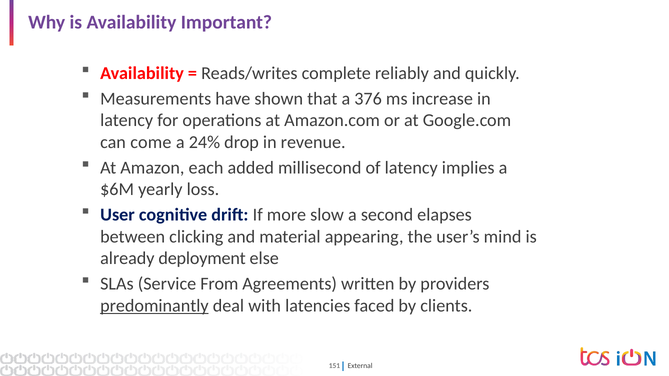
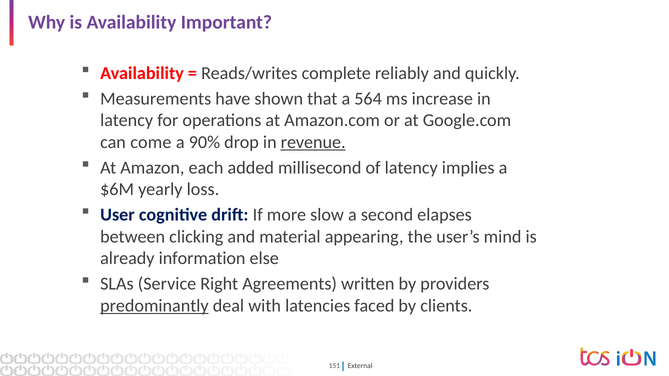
376: 376 -> 564 (368, 99)
24%: 24% -> 90% (204, 142)
revenue underline: none -> present (313, 142)
deployment: deployment -> information (202, 259)
From: From -> Right (219, 284)
